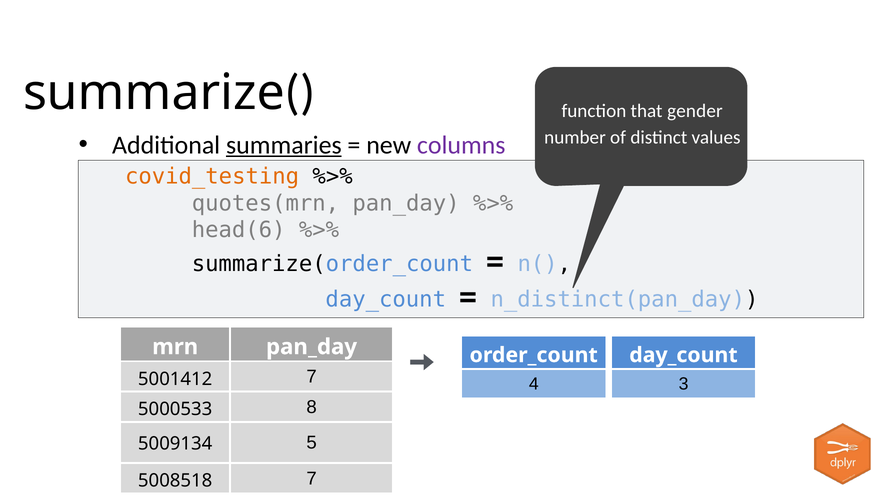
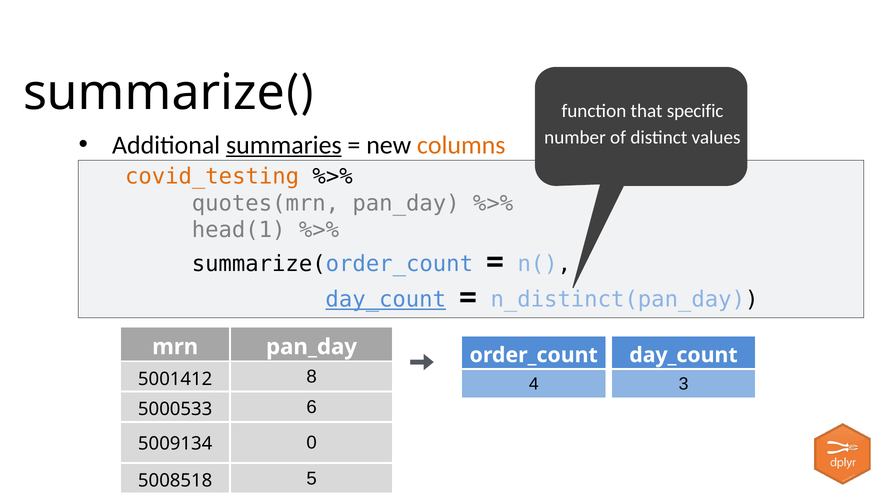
gender: gender -> specific (695, 111)
columns colour: purple -> orange (461, 145)
head(6: head(6 -> head(1 (239, 230)
day_count underline: none -> present (386, 300)
5001412 7: 7 -> 8 (312, 377)
8: 8 -> 6 (312, 408)
5: 5 -> 0 (312, 443)
5008518 7: 7 -> 5 (312, 479)
